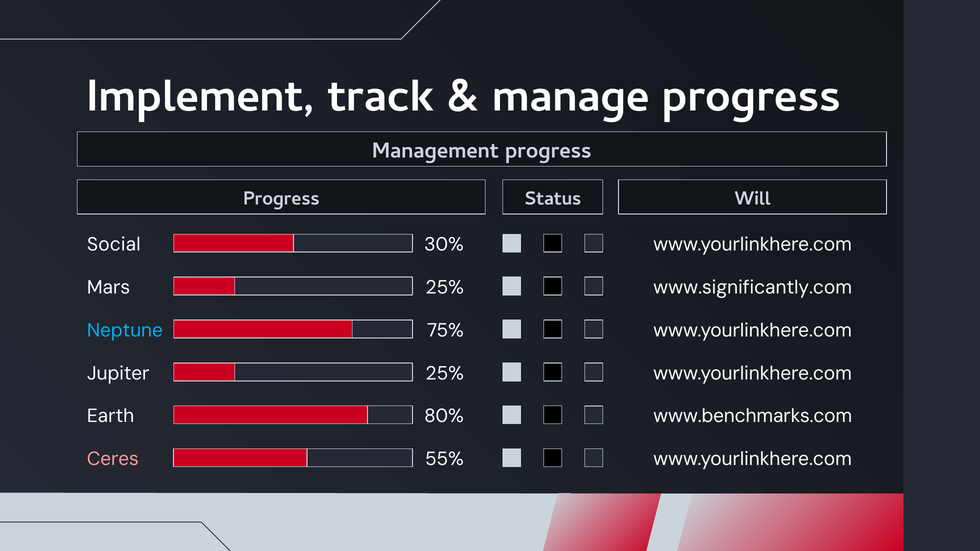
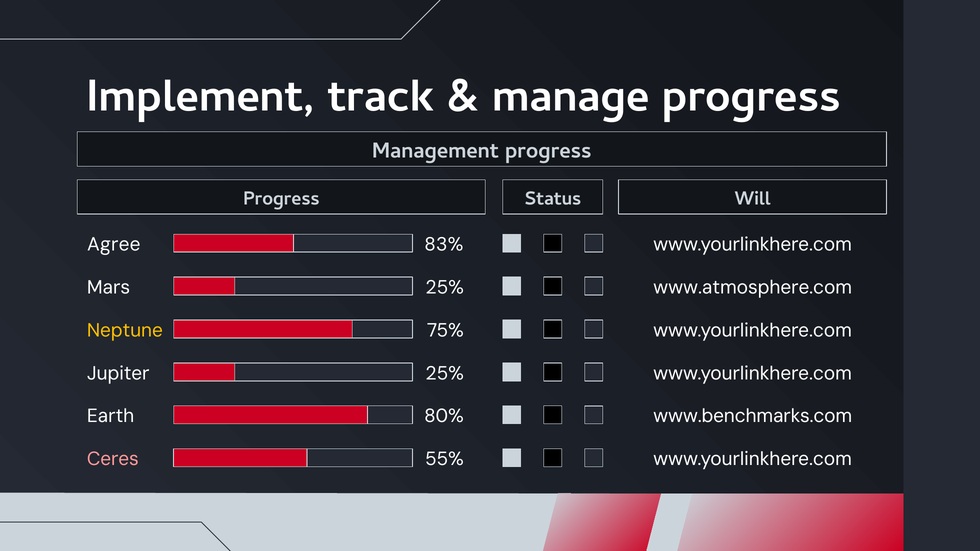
Social: Social -> Agree (114, 245)
30%: 30% -> 83% (444, 245)
www.significantly.com: www.significantly.com -> www.atmosphere.com (753, 288)
Neptune colour: light blue -> yellow (125, 330)
